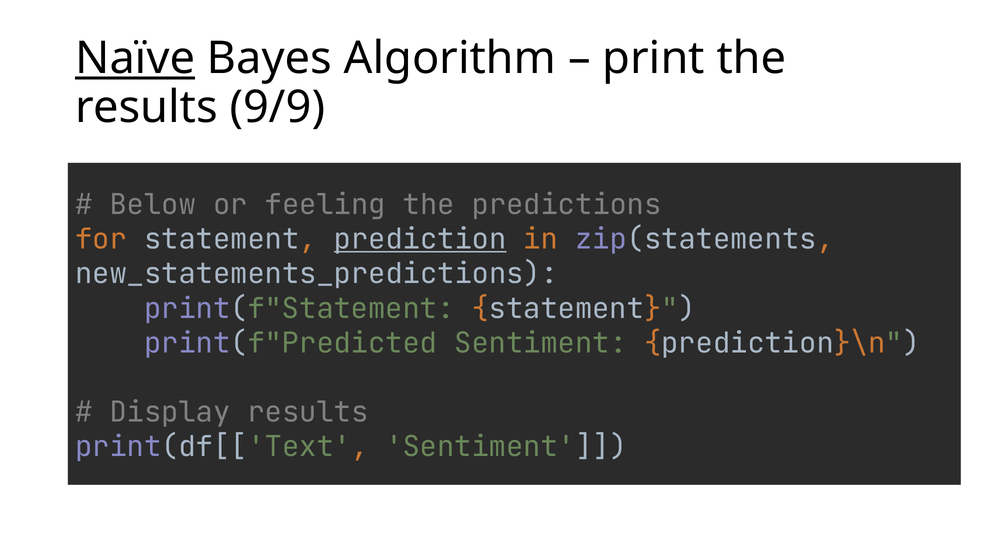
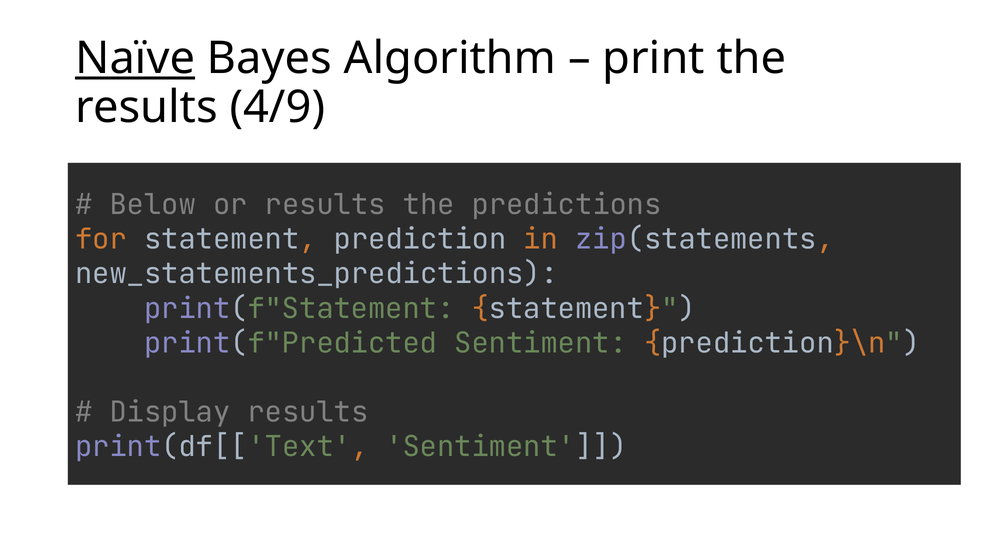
9/9: 9/9 -> 4/9 (277, 107)
or feeling: feeling -> results (325, 205)
prediction underline: present -> none (420, 239)
